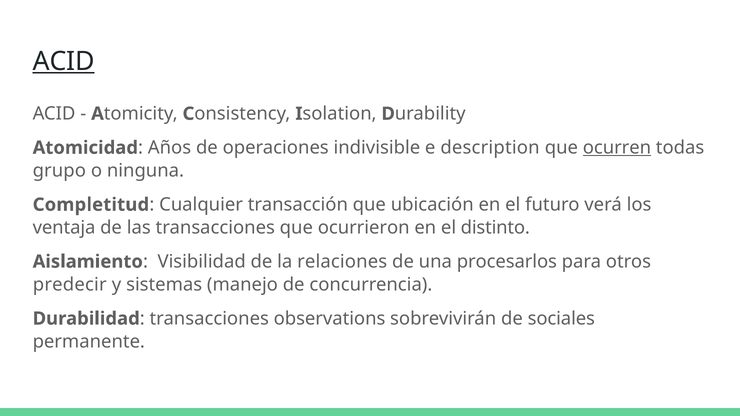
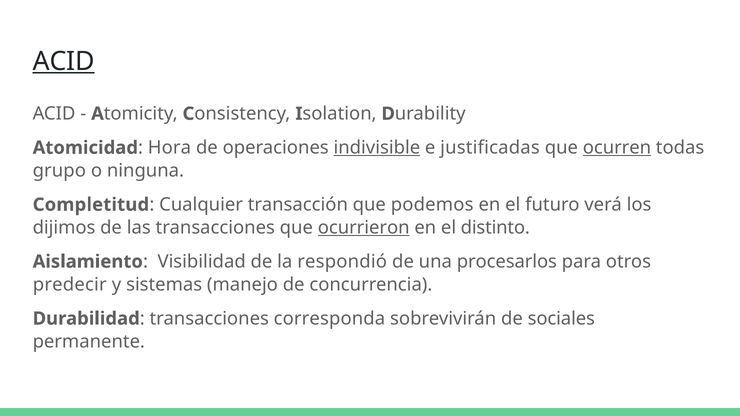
Años: Años -> Hora (169, 148)
indivisible underline: none -> present (377, 148)
description: description -> justificadas (490, 148)
ubicación: ubicación -> podemos (432, 205)
ventaja: ventaja -> dijimos (64, 228)
ocurrieron underline: none -> present (364, 228)
relaciones: relaciones -> respondió (342, 262)
observations: observations -> corresponda (329, 319)
